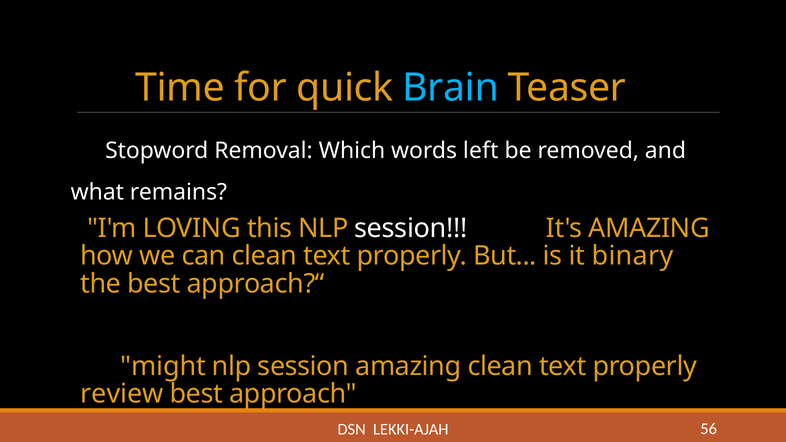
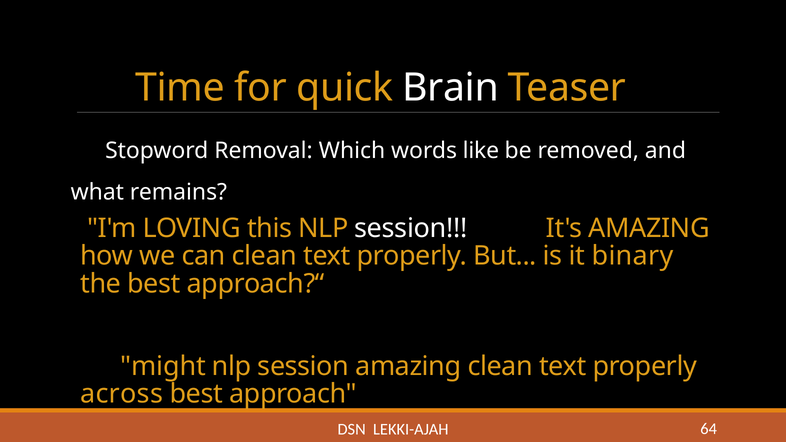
Brain colour: light blue -> white (451, 88)
left: left -> like (481, 151)
review: review -> across (122, 394)
56: 56 -> 64 (709, 429)
